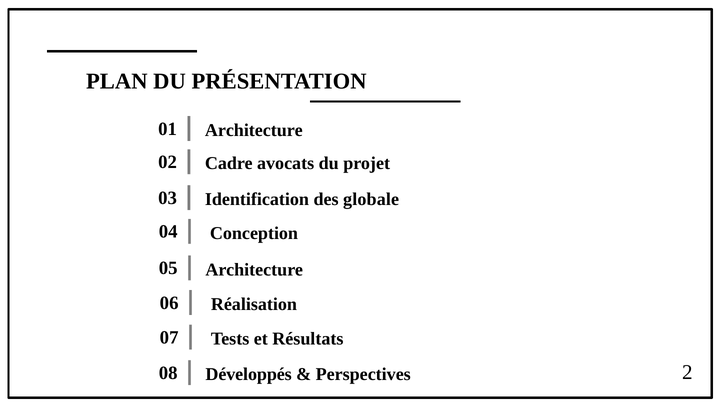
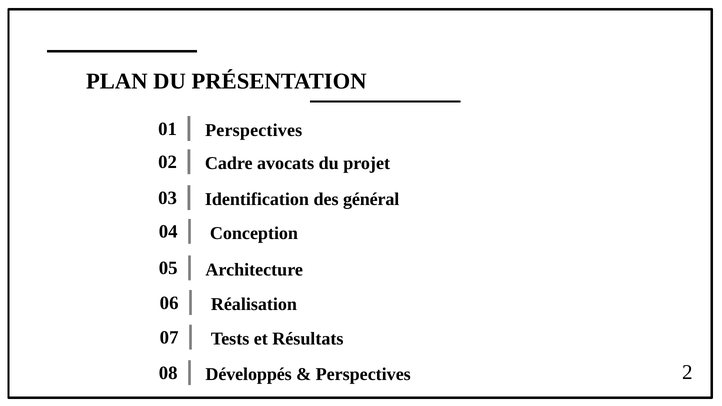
Architecture: Architecture -> Perspectives (254, 130)
globale: globale -> général (371, 200)
